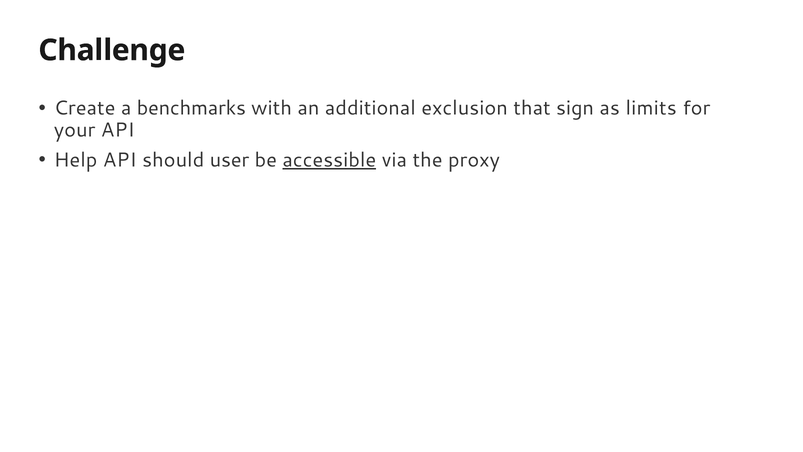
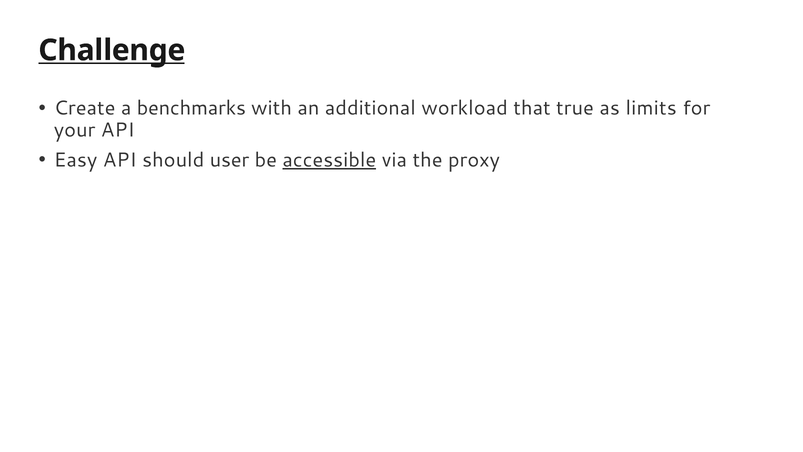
Challenge underline: none -> present (112, 50)
exclusion: exclusion -> workload (465, 108)
sign: sign -> true (575, 108)
Help: Help -> Easy (76, 160)
